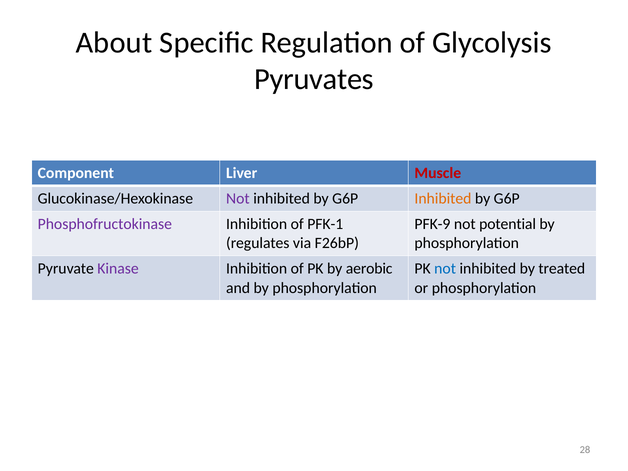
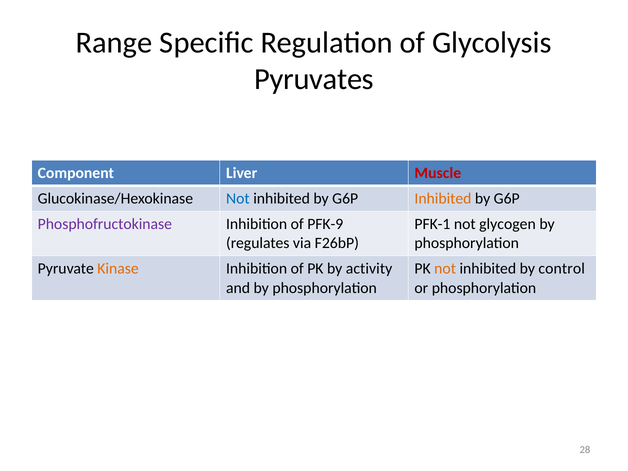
About: About -> Range (114, 42)
Not colour: purple -> blue (238, 199)
PFK-1: PFK-1 -> PFK-9 (325, 224)
PFK-9: PFK-9 -> PFK-1 (432, 224)
potential: potential -> glycogen (508, 224)
Kinase colour: purple -> orange (118, 269)
aerobic: aerobic -> activity (369, 269)
not colour: blue -> orange (445, 269)
treated: treated -> control (562, 269)
